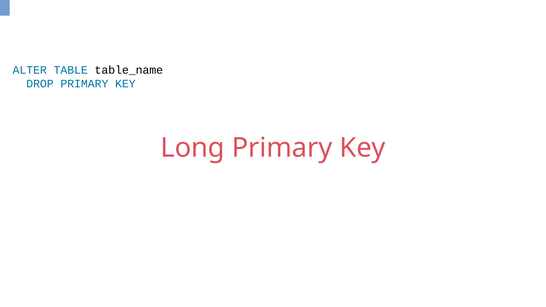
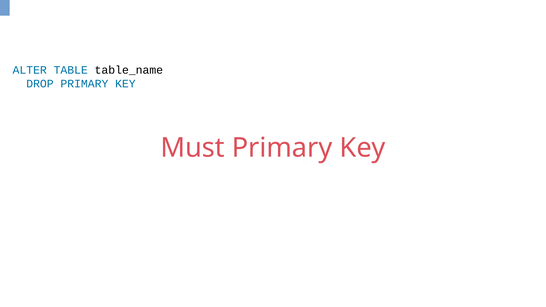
Long: Long -> Must (193, 148)
